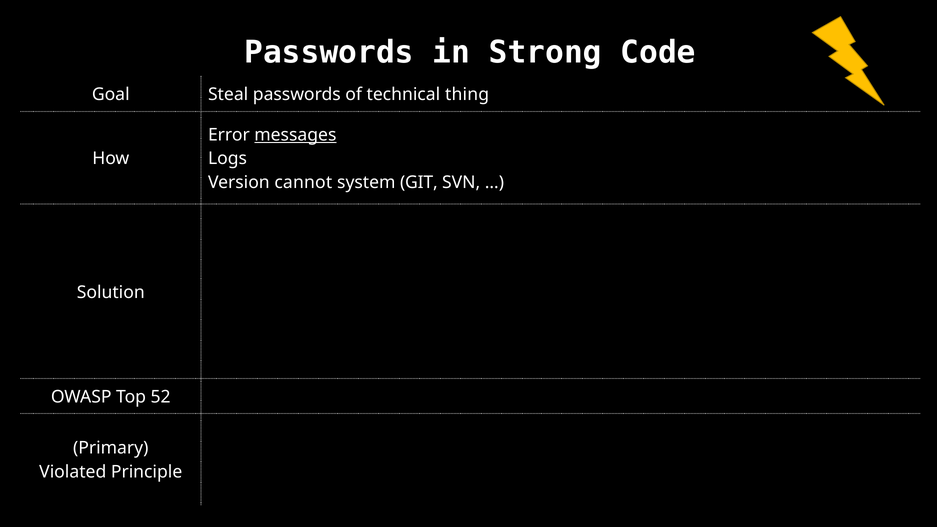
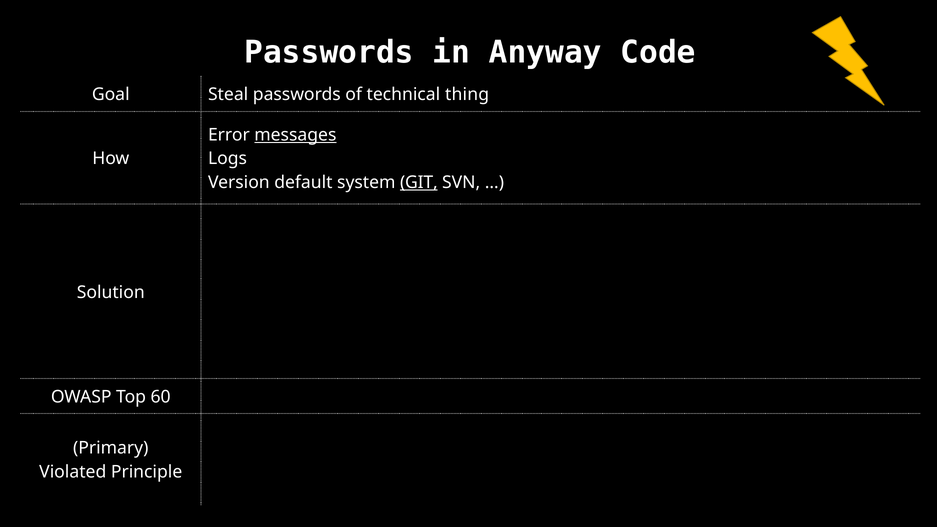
Strong: Strong -> Anyway (545, 53)
cannot: cannot -> default (303, 183)
GIT underline: none -> present (419, 183)
52: 52 -> 60 (161, 397)
